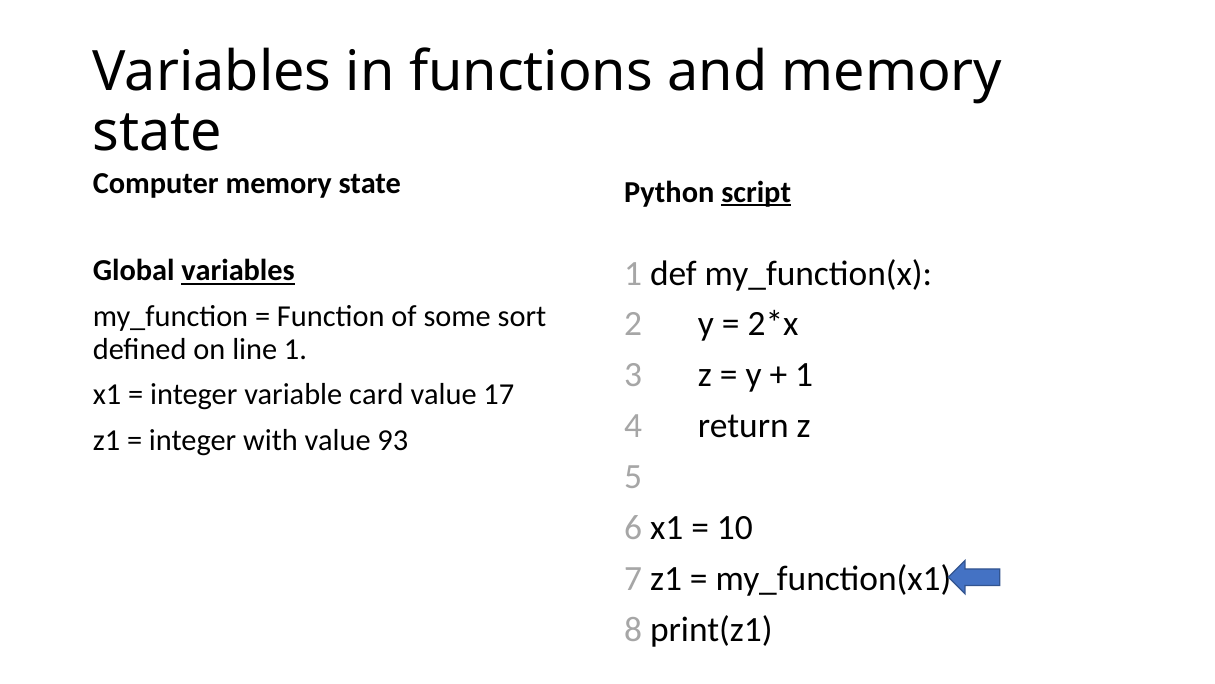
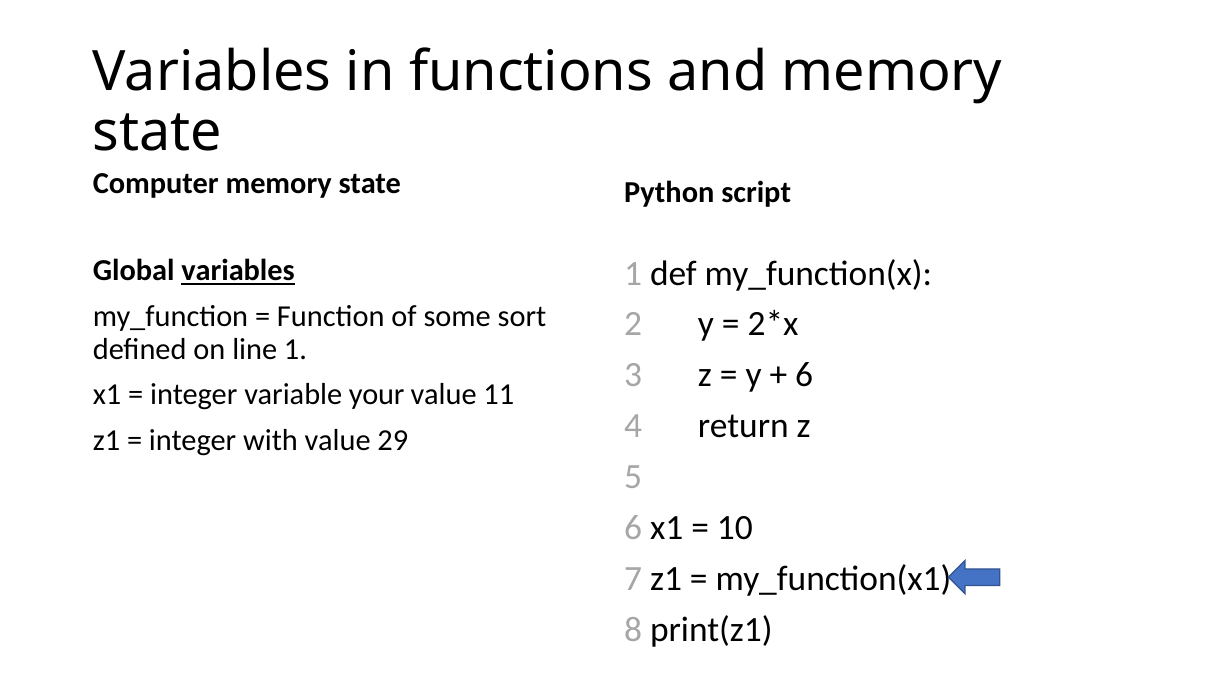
script underline: present -> none (756, 192)
1: 1 -> 6 (804, 375)
card: card -> your (377, 394)
17: 17 -> 11 (499, 394)
93: 93 -> 29 (393, 440)
